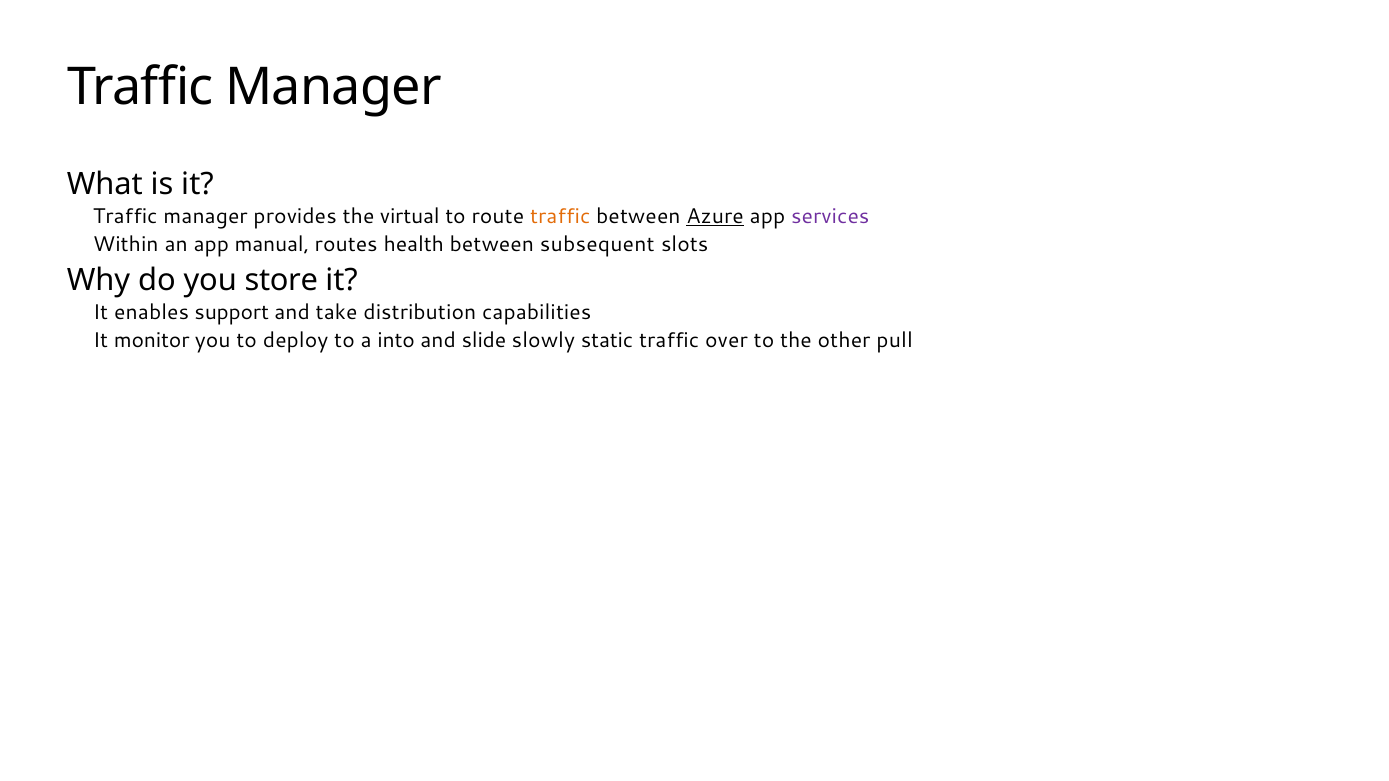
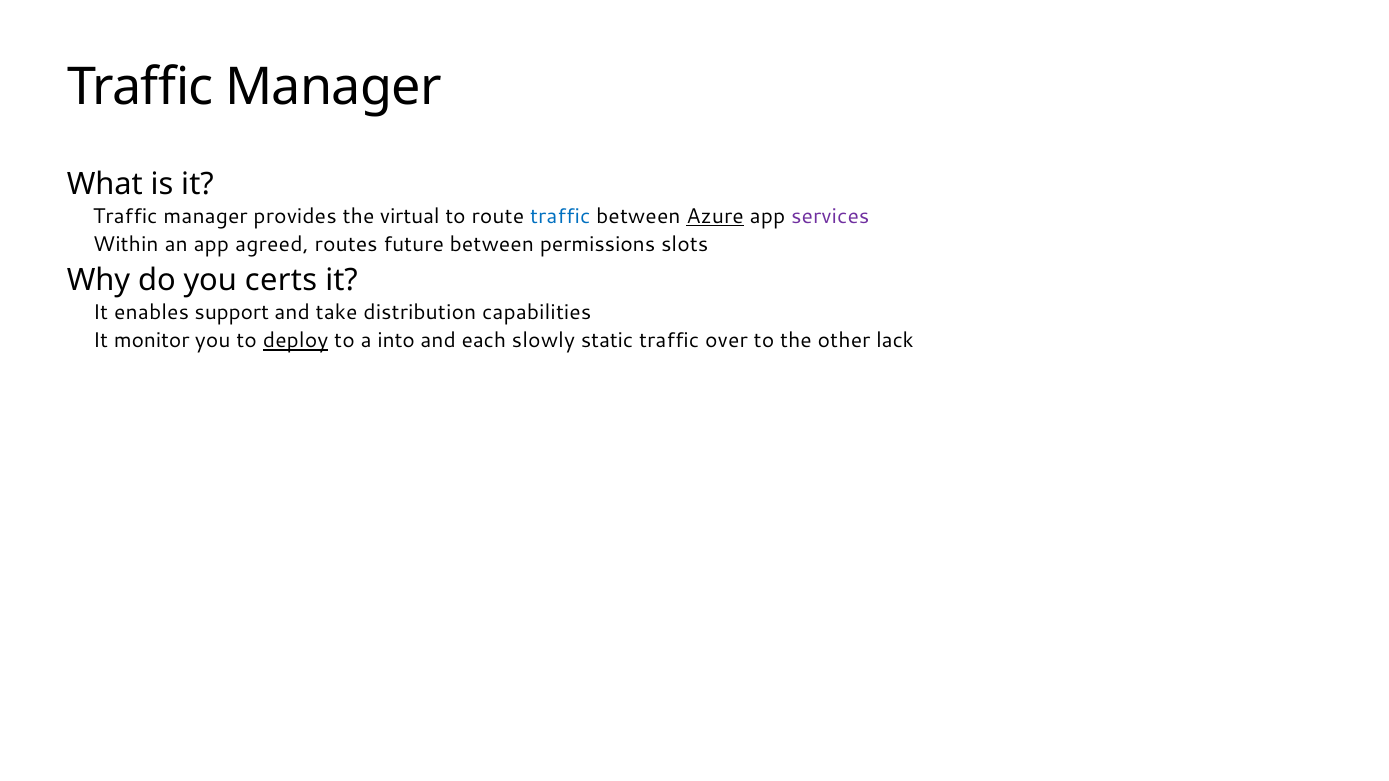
traffic colour: orange -> blue (560, 216)
manual: manual -> agreed (272, 244)
health: health -> future (414, 244)
subsequent: subsequent -> permissions (598, 244)
store: store -> certs (281, 281)
deploy underline: none -> present (296, 341)
slide: slide -> each (484, 341)
pull: pull -> lack (895, 341)
